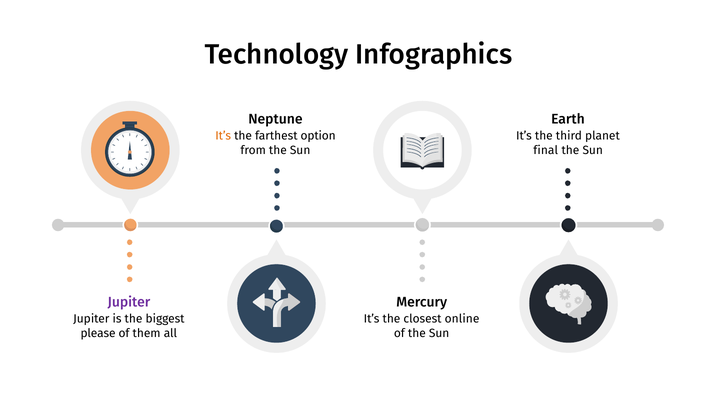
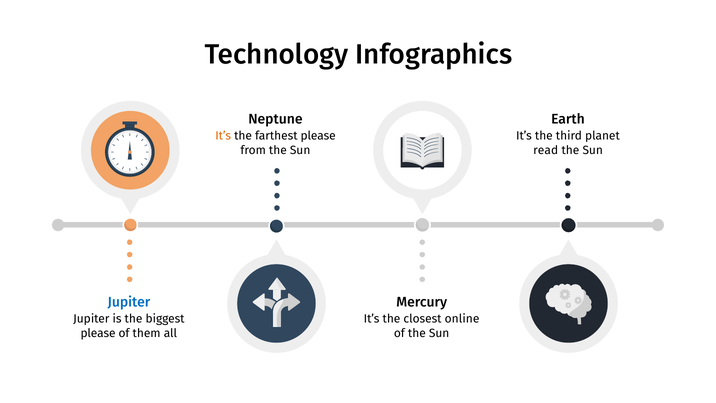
farthest option: option -> please (318, 136)
final: final -> read (546, 150)
Jupiter colour: purple -> blue (129, 302)
